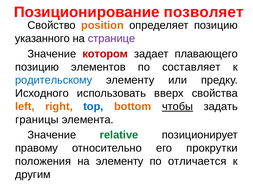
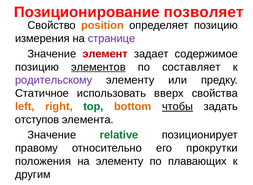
указанного: указанного -> измерения (42, 39)
котором: котором -> элемент (105, 54)
плавающего: плавающего -> содержимое (206, 54)
элементов underline: none -> present (98, 67)
родительскому colour: blue -> purple (54, 80)
Исходного: Исходного -> Статичное (42, 93)
top colour: blue -> green (93, 107)
границы: границы -> отступов (37, 120)
отличается: отличается -> плавающих (197, 162)
